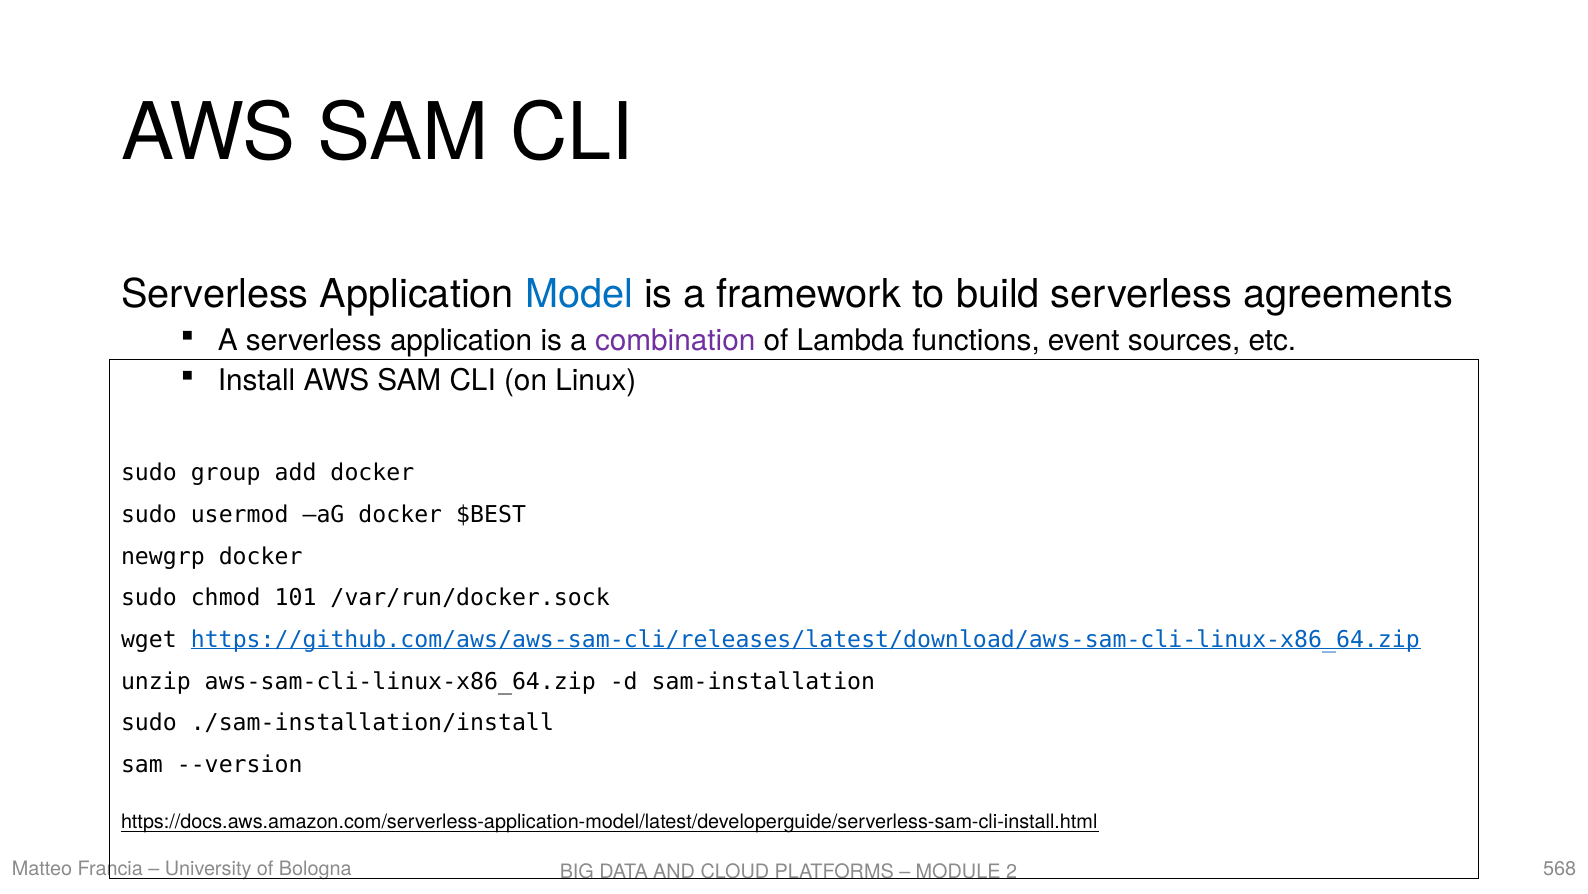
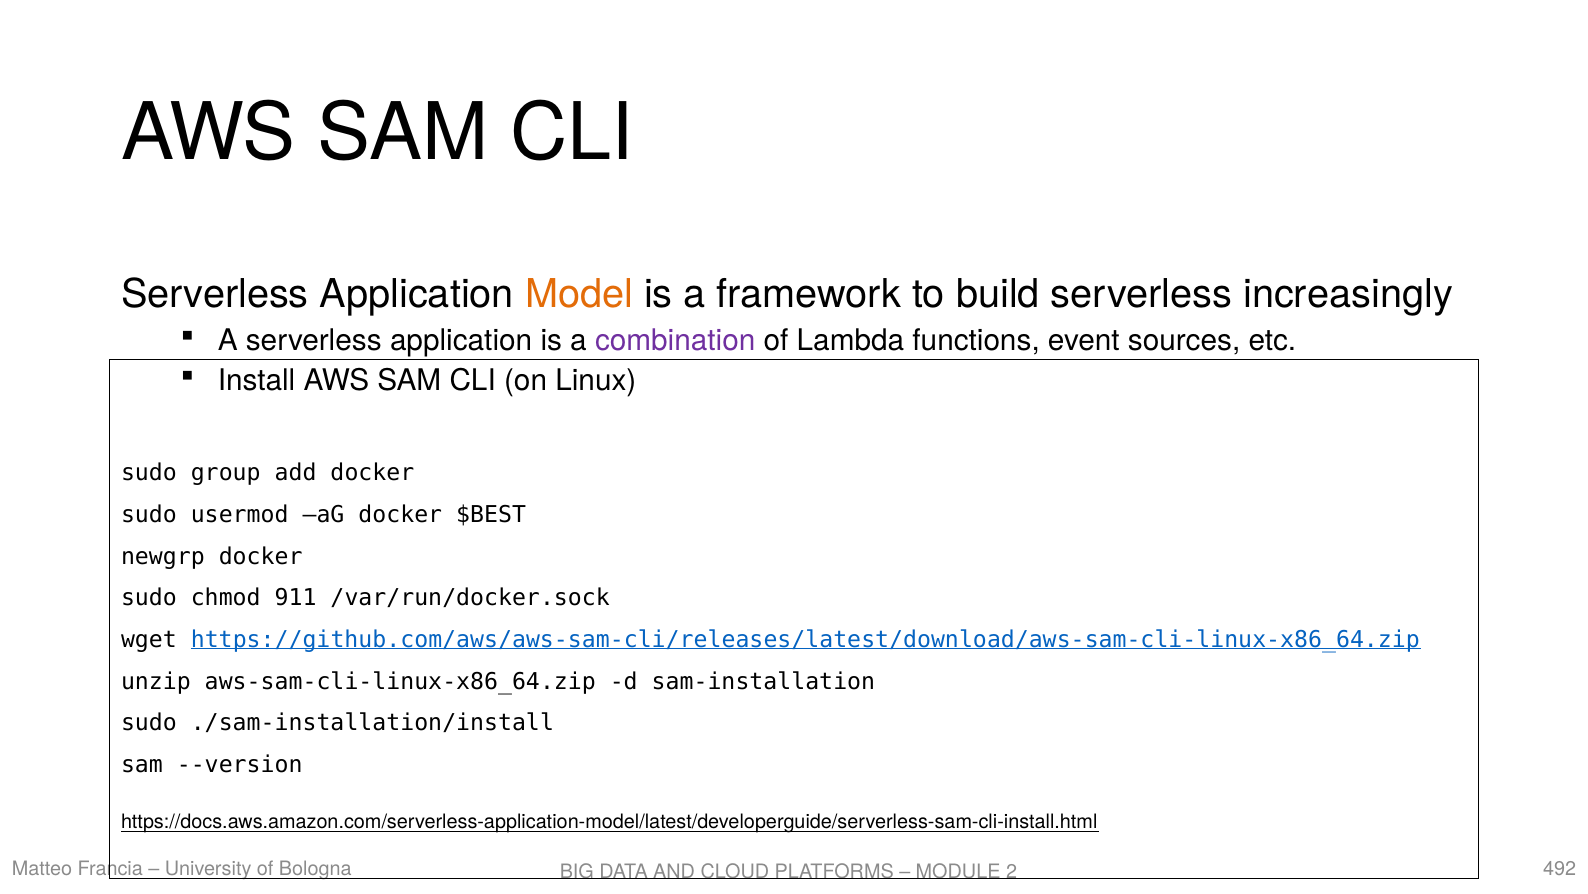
Model colour: blue -> orange (579, 295)
agreements: agreements -> increasingly (1348, 295)
101: 101 -> 911 (296, 598)
568: 568 -> 492 (1560, 869)
